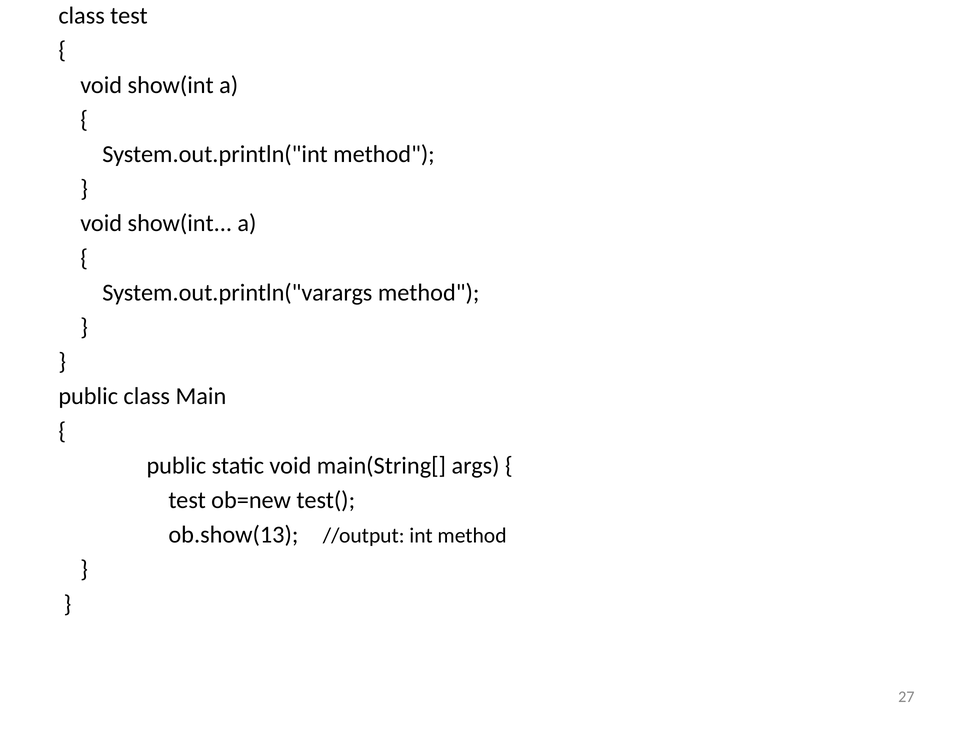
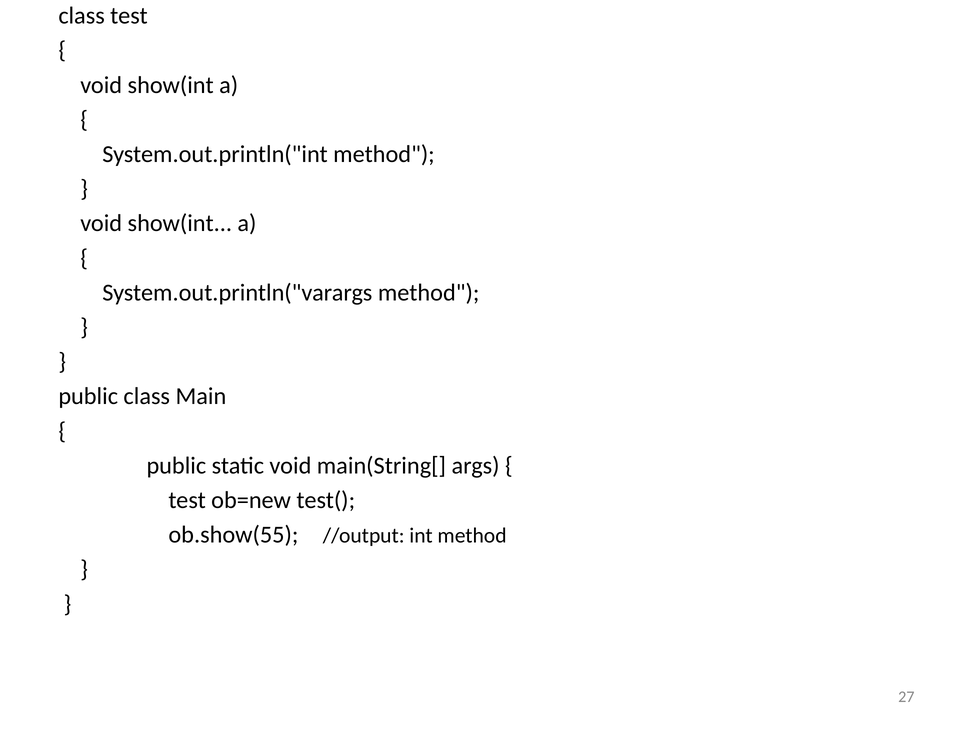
ob.show(13: ob.show(13 -> ob.show(55 (233, 535)
